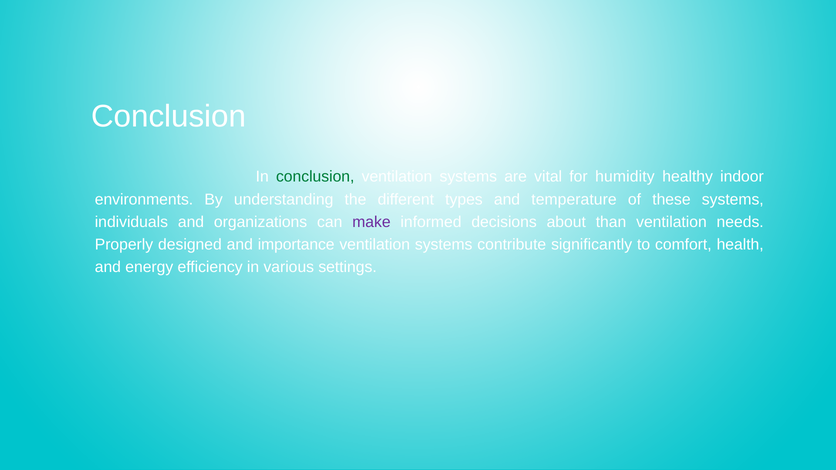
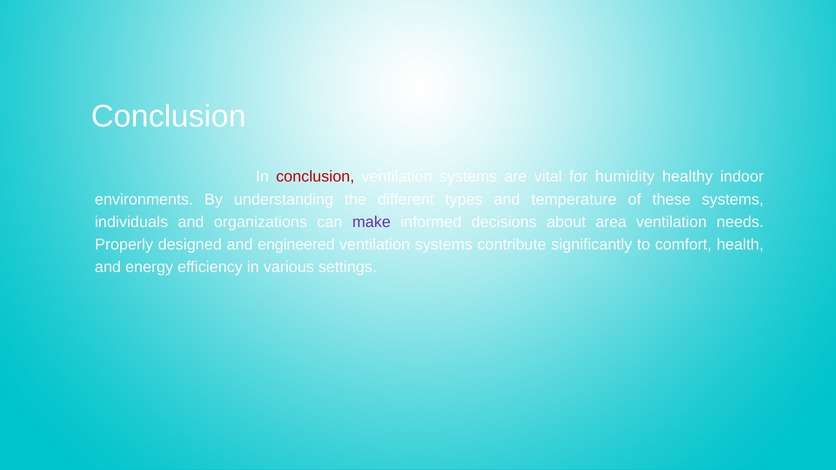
conclusion colour: green -> red (315, 177)
than: than -> area (611, 222)
importance: importance -> engineered (296, 245)
